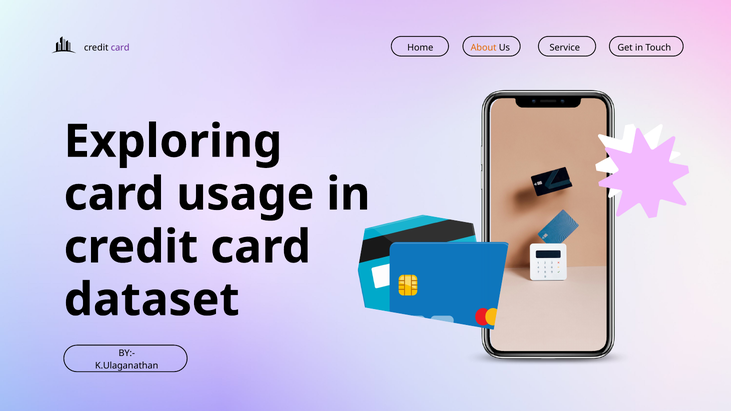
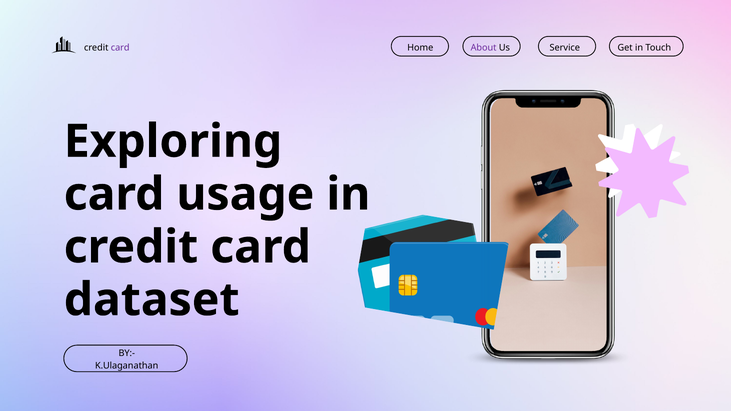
About colour: orange -> purple (484, 48)
